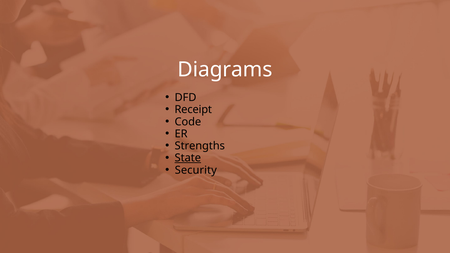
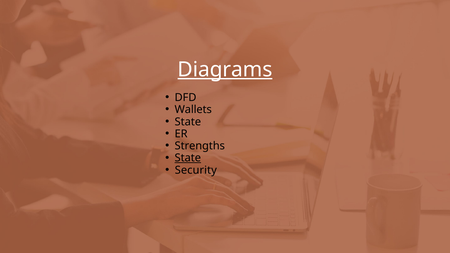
Diagrams underline: none -> present (225, 70)
Receipt: Receipt -> Wallets (193, 110)
Code: Code -> State (188, 122)
